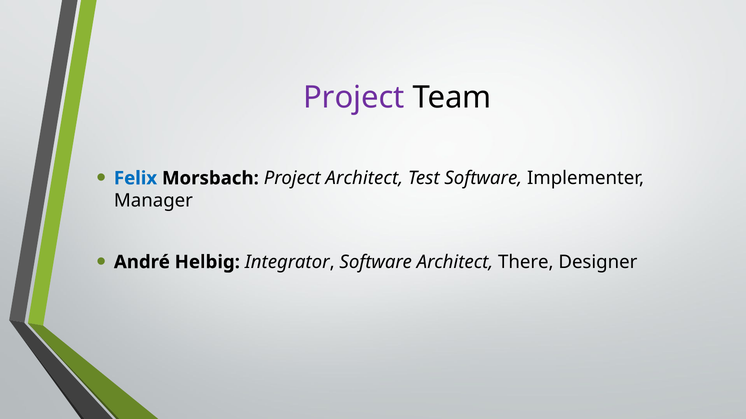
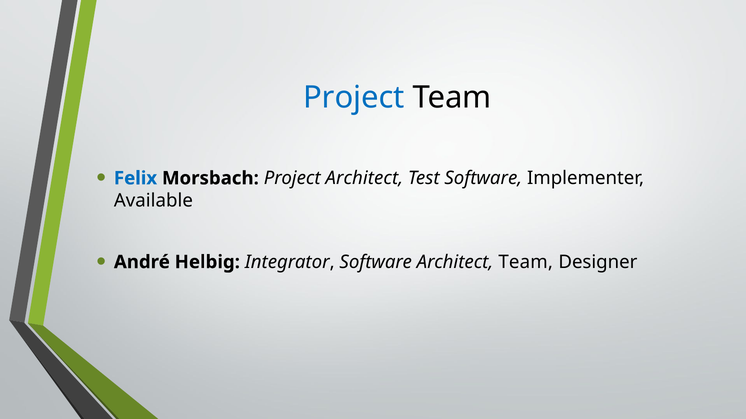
Project colour: purple -> blue (354, 98)
Manager: Manager -> Available (153, 201)
Architect There: There -> Team (526, 262)
